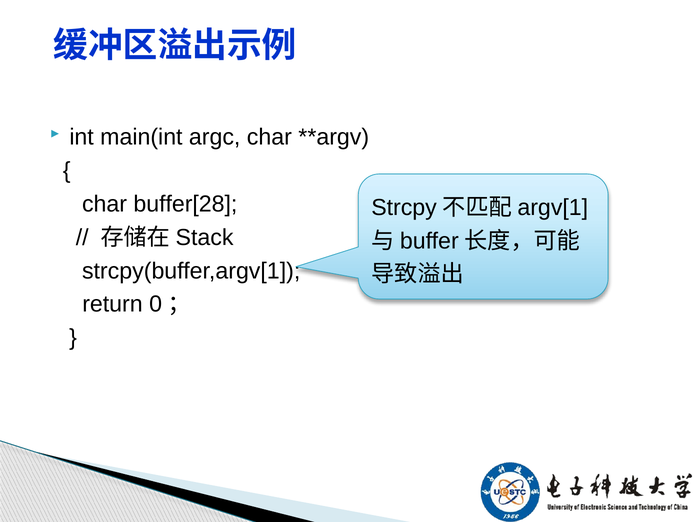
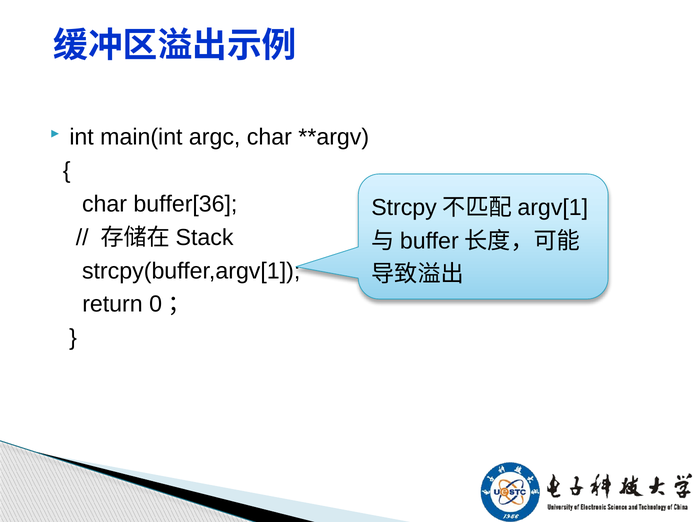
buffer[28: buffer[28 -> buffer[36 (185, 204)
